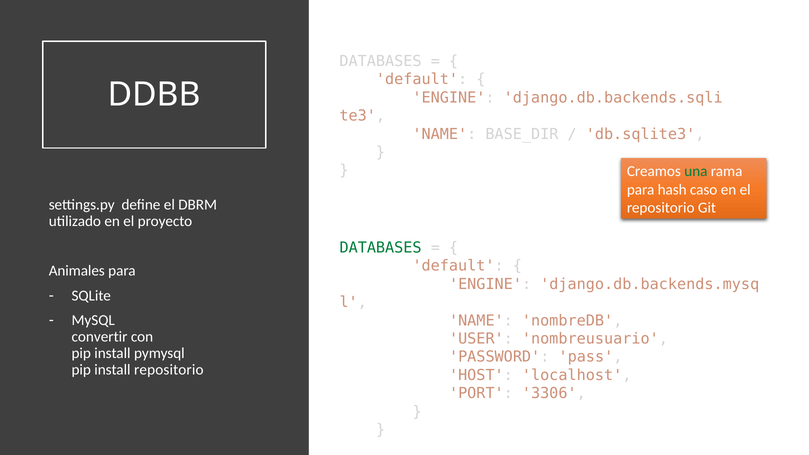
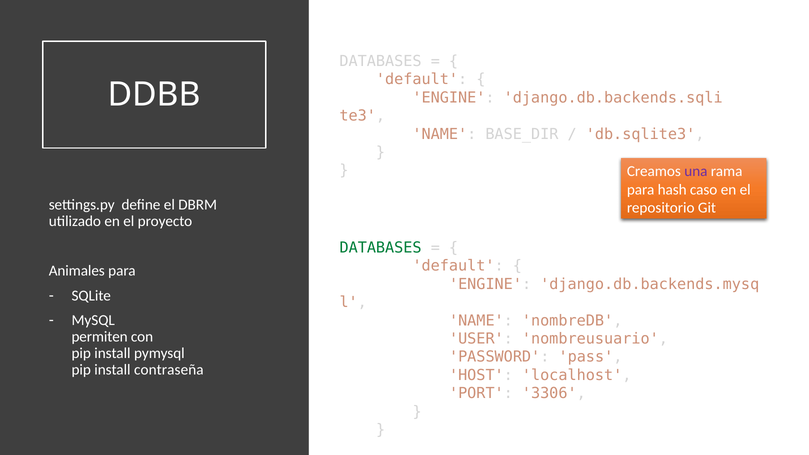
una colour: green -> purple (696, 171)
convertir: convertir -> permiten (100, 337)
install repositorio: repositorio -> contraseña (169, 370)
